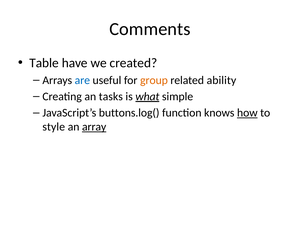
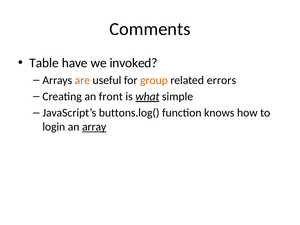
created: created -> invoked (134, 63)
are colour: blue -> orange (82, 80)
ability: ability -> errors (221, 80)
tasks: tasks -> front (111, 97)
how underline: present -> none (247, 113)
style: style -> login (54, 127)
